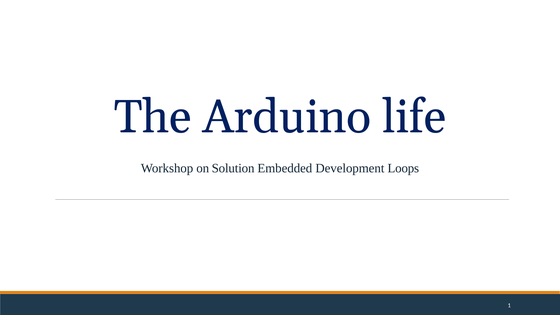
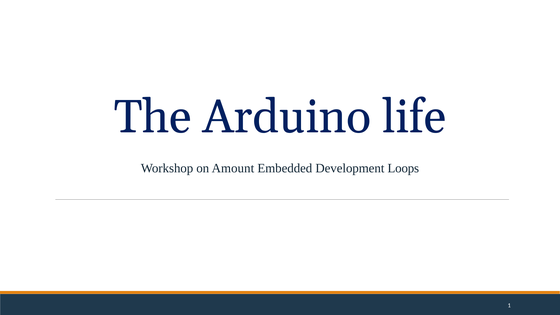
Solution: Solution -> Amount (233, 168)
